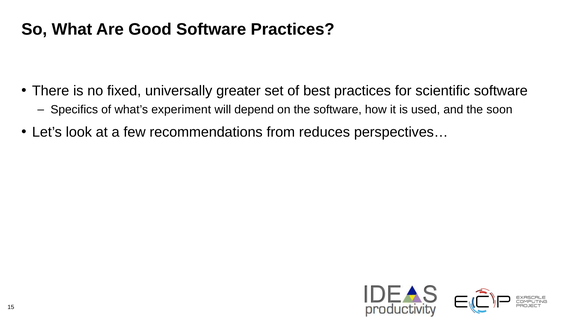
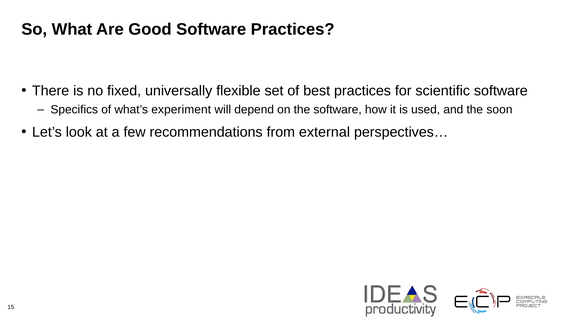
greater: greater -> flexible (238, 91)
reduces: reduces -> external (324, 132)
